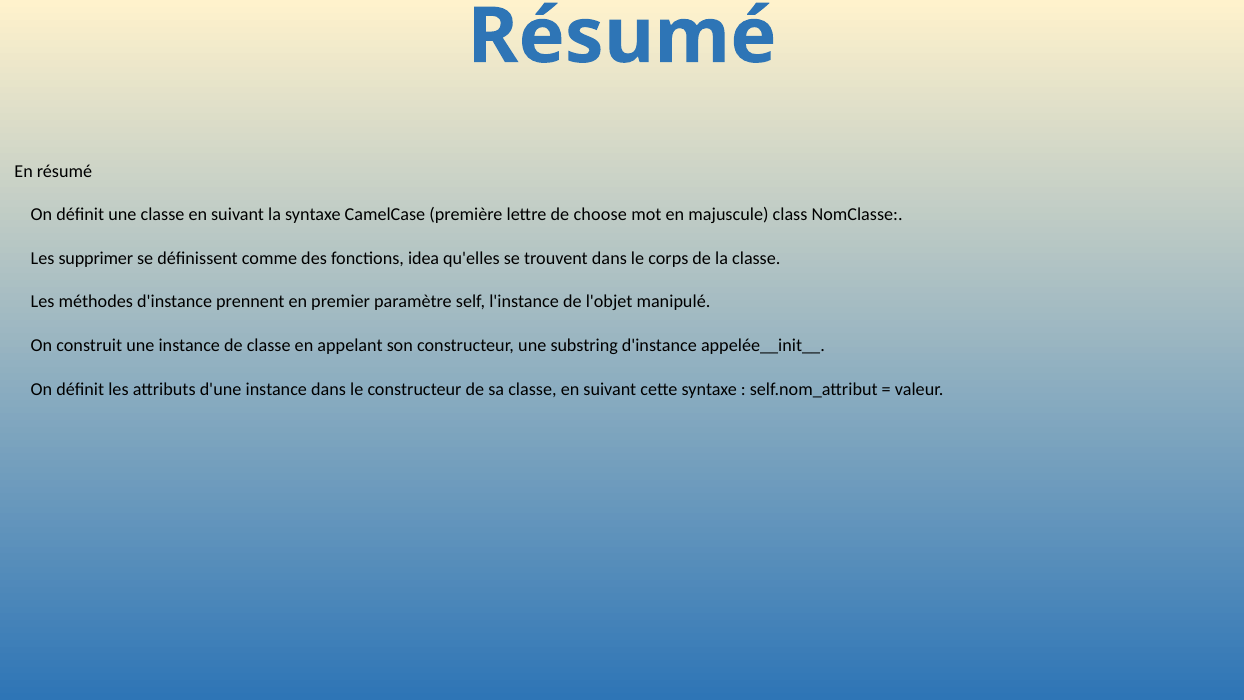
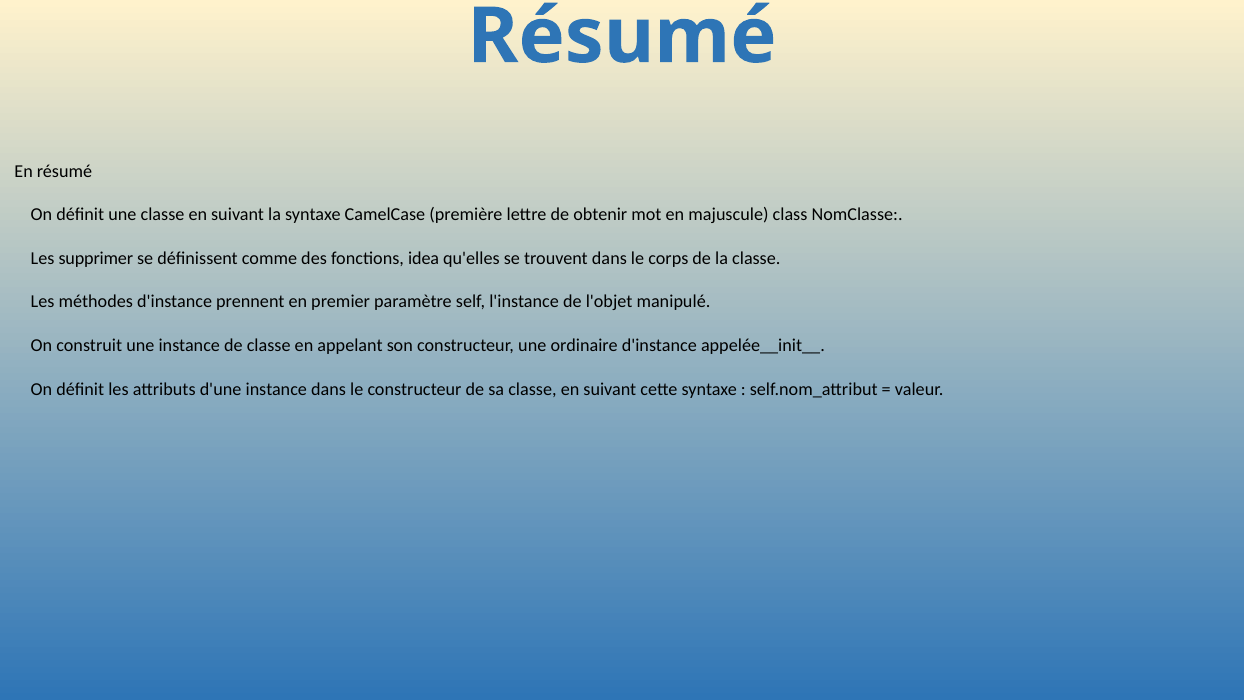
choose: choose -> obtenir (600, 215)
substring: substring -> ordinaire (584, 345)
